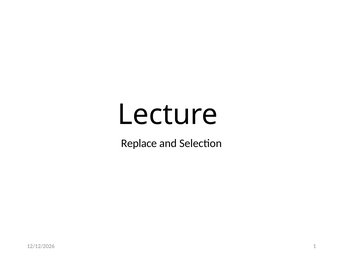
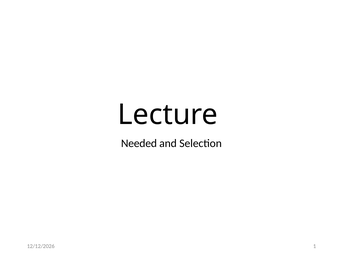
Replace: Replace -> Needed (139, 143)
